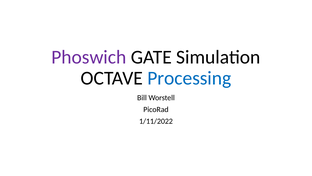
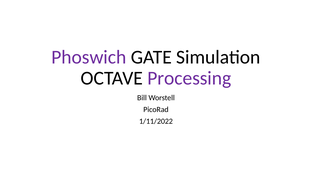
Processing colour: blue -> purple (189, 78)
